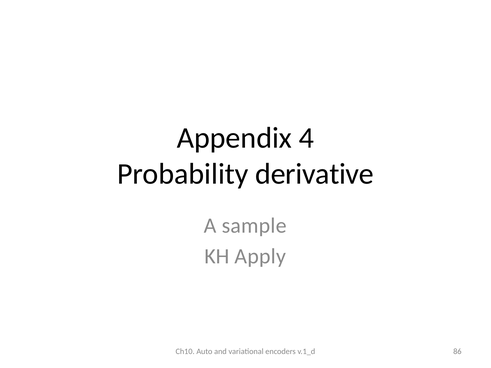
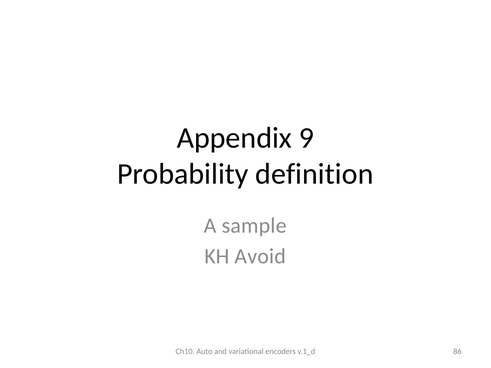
4: 4 -> 9 (306, 138)
derivative: derivative -> definition (314, 174)
Apply: Apply -> Avoid (260, 256)
